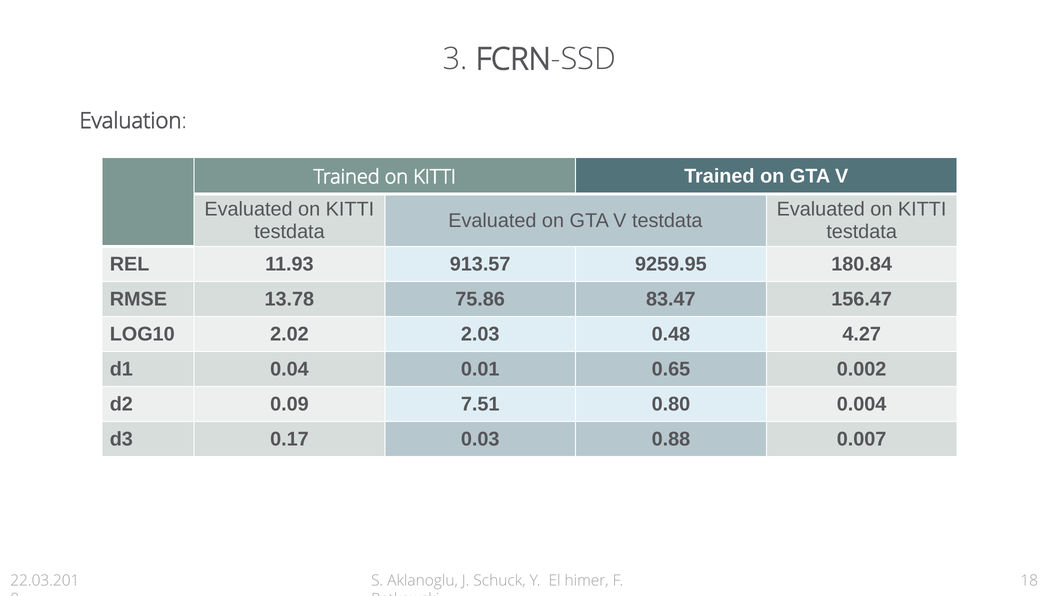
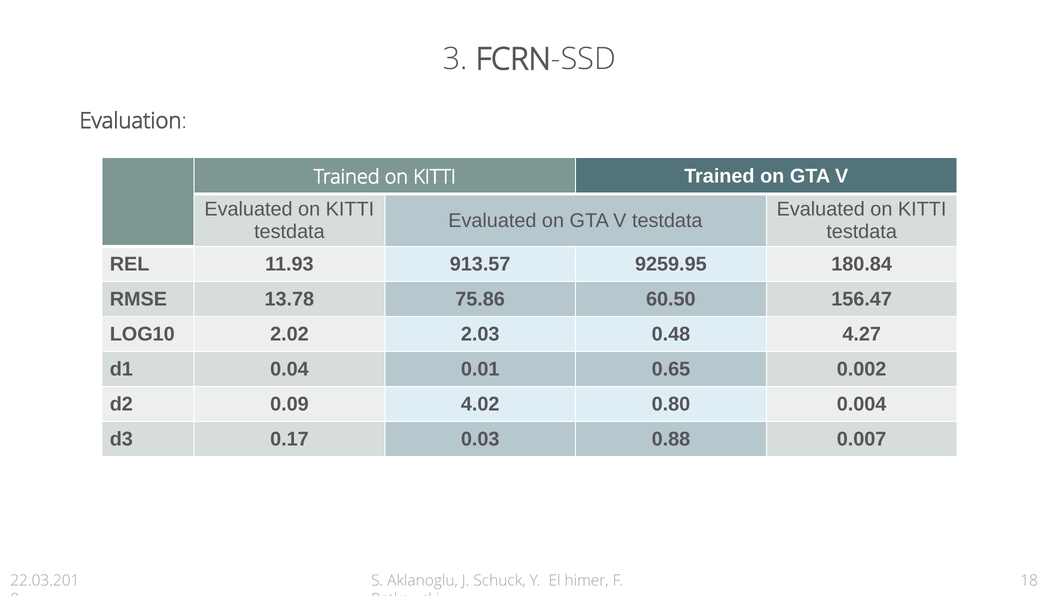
83.47: 83.47 -> 60.50 (671, 299)
7.51: 7.51 -> 4.02 (480, 404)
